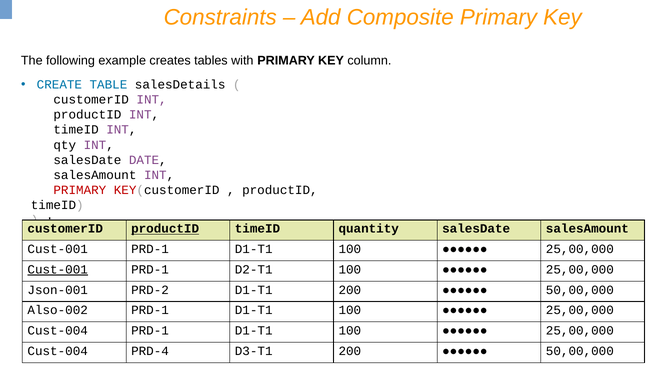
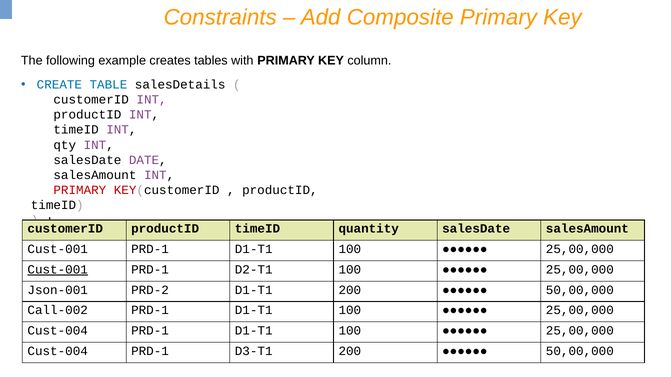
productID underline: present -> none (165, 229)
Also-002: Also-002 -> Call-002 (58, 311)
PRD-4: PRD-4 -> PRD-1 (150, 352)
